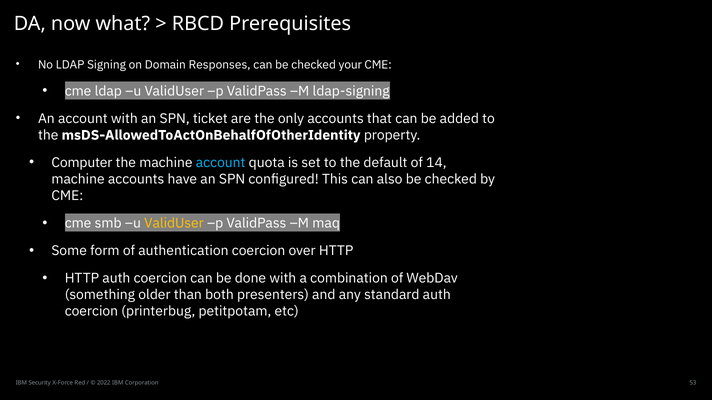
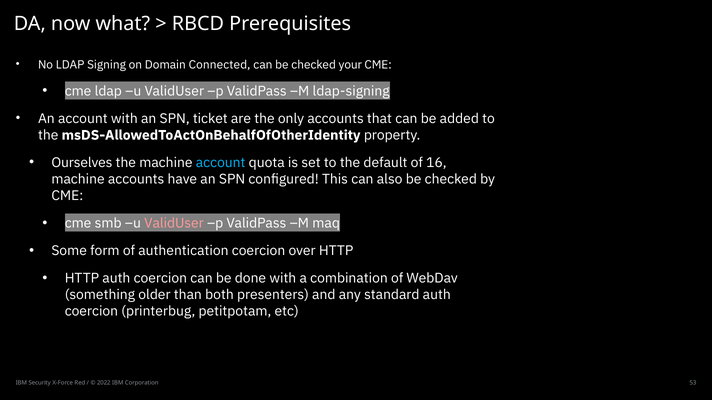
Responses: Responses -> Connected (220, 65)
Computer: Computer -> Ourselves (82, 163)
14: 14 -> 16 (436, 163)
ValidUser colour: yellow -> pink (174, 224)
